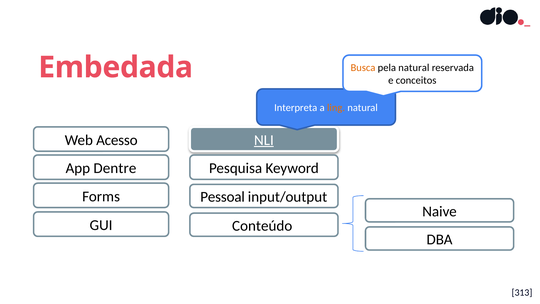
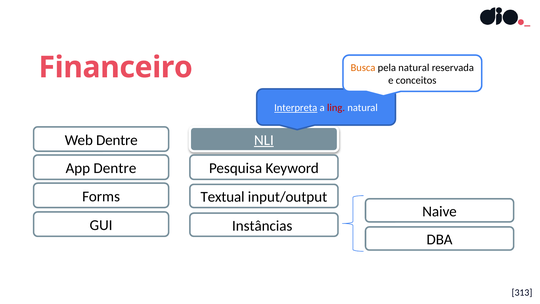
Embedada: Embedada -> Financeiro (116, 67)
Interpreta underline: none -> present (296, 108)
ling colour: orange -> red (336, 108)
Web Acesso: Acesso -> Dentre (117, 140)
Pessoal: Pessoal -> Textual (223, 197)
Conteúdo: Conteúdo -> Instâncias (262, 226)
